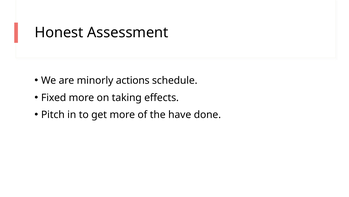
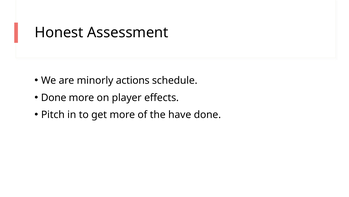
Fixed: Fixed -> Done (54, 97)
taking: taking -> player (127, 97)
